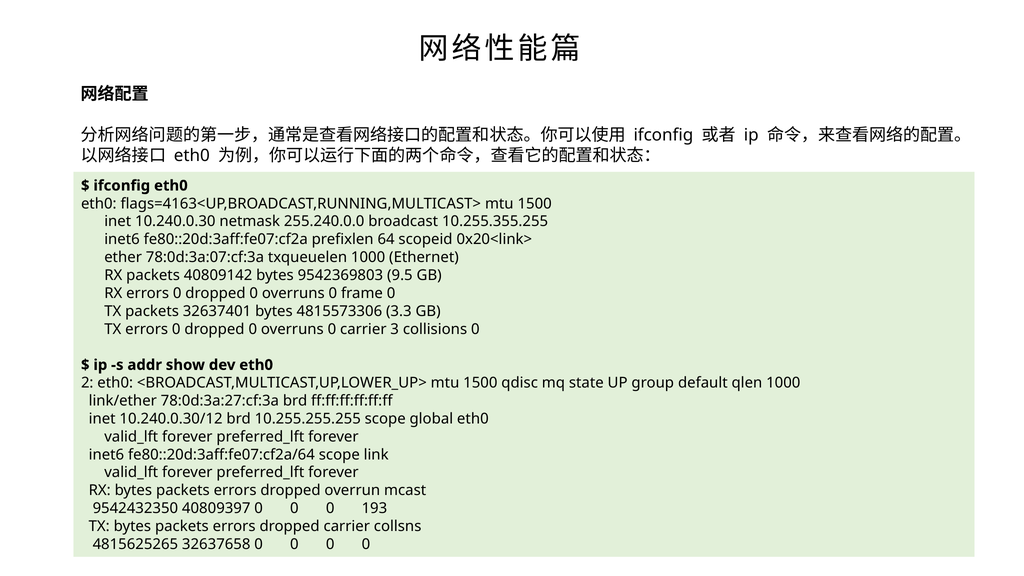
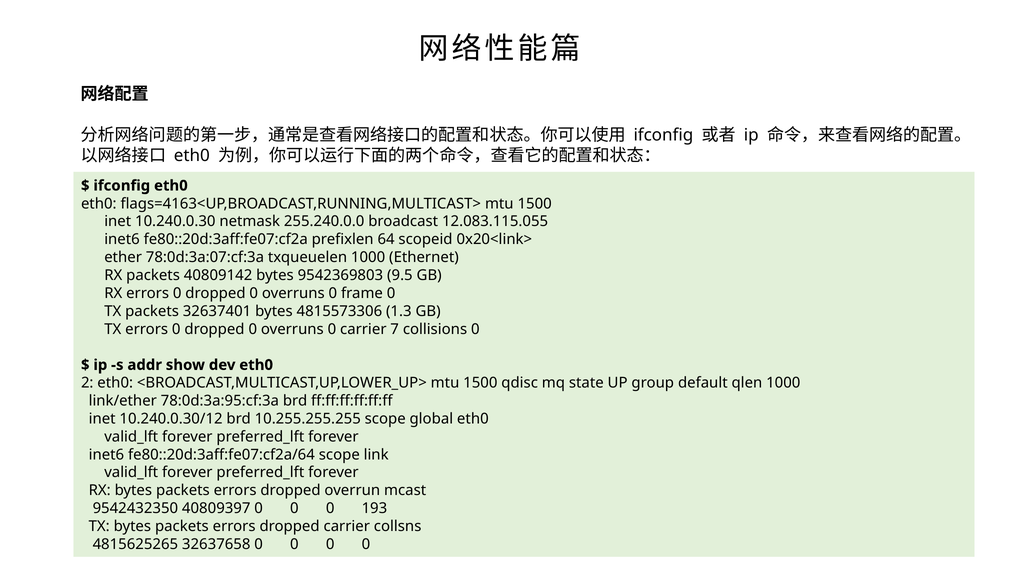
10.255.355.255: 10.255.355.255 -> 12.083.115.055 (495, 222)
3.3: 3.3 -> 1.3 (399, 311)
3: 3 -> 7 (395, 329)
78:0d:3a:27:cf:3a: 78:0d:3a:27:cf:3a -> 78:0d:3a:95:cf:3a (220, 401)
